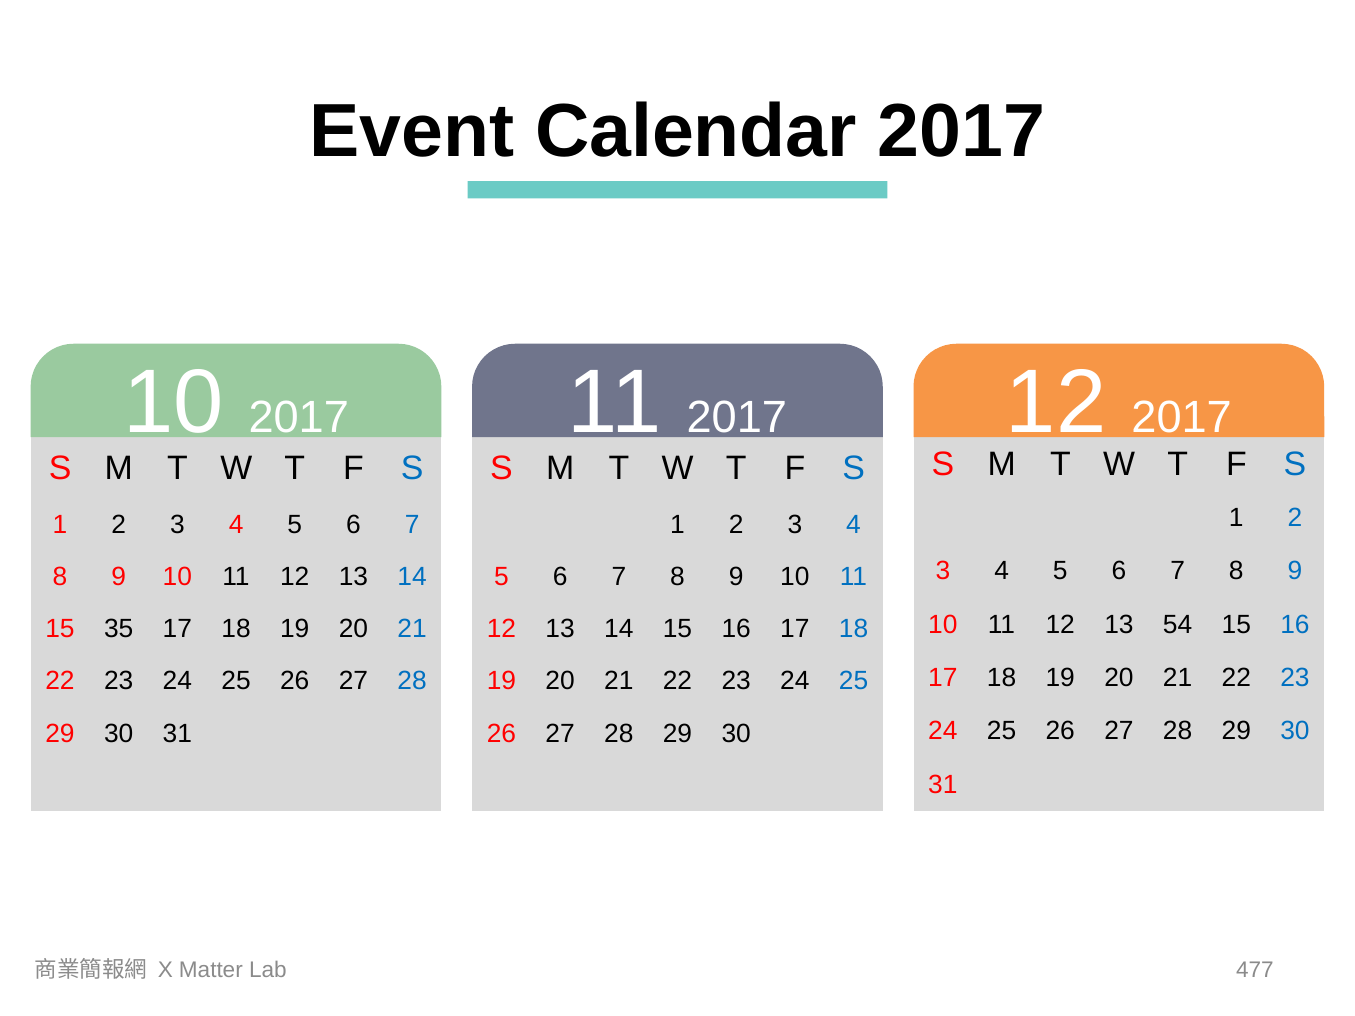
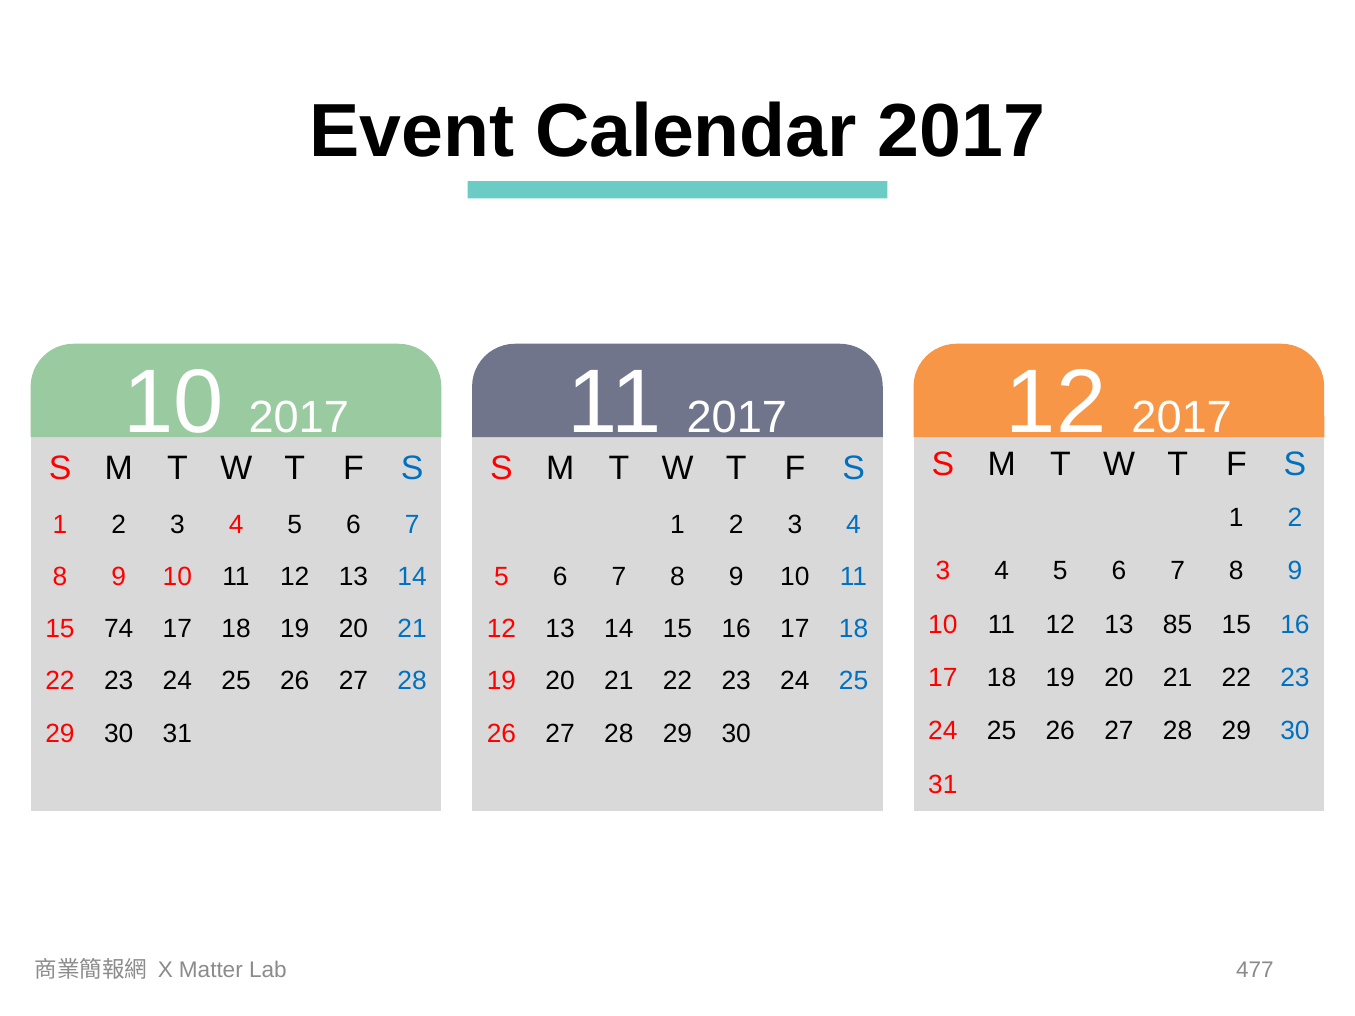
54: 54 -> 85 (1178, 625)
35: 35 -> 74 (119, 629)
